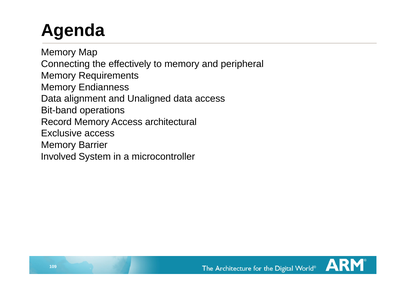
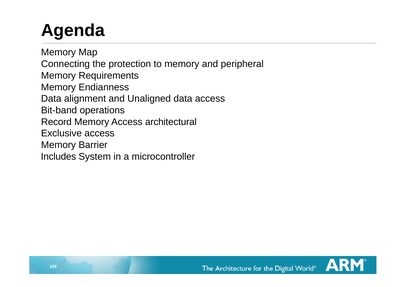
effectively: effectively -> protection (130, 64)
Involved: Involved -> Includes (59, 157)
